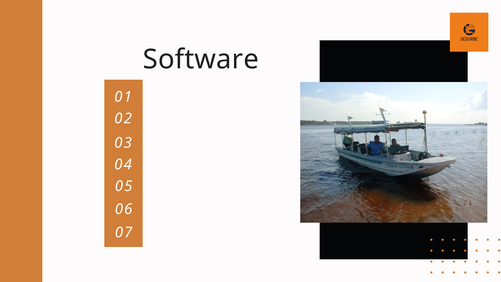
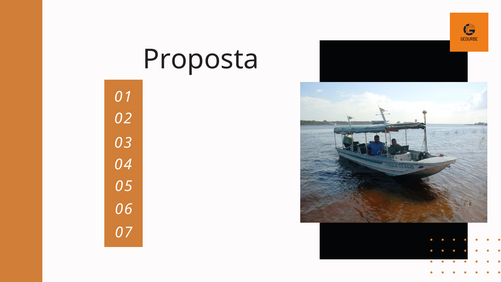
Software: Software -> Proposta (201, 59)
